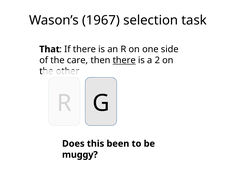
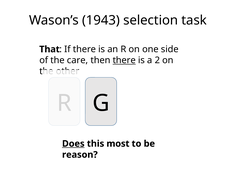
1967: 1967 -> 1943 (101, 20)
Does underline: none -> present (73, 144)
been: been -> most (118, 144)
muggy: muggy -> reason (80, 155)
